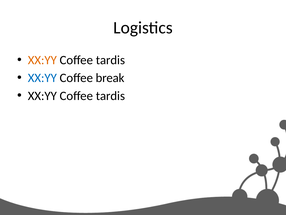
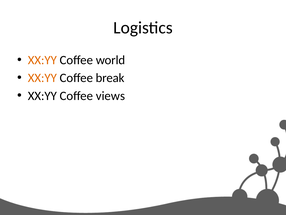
tardis: tardis -> world (110, 60)
XX:YY colour: blue -> orange (42, 78)
tardis: tardis -> views (110, 96)
